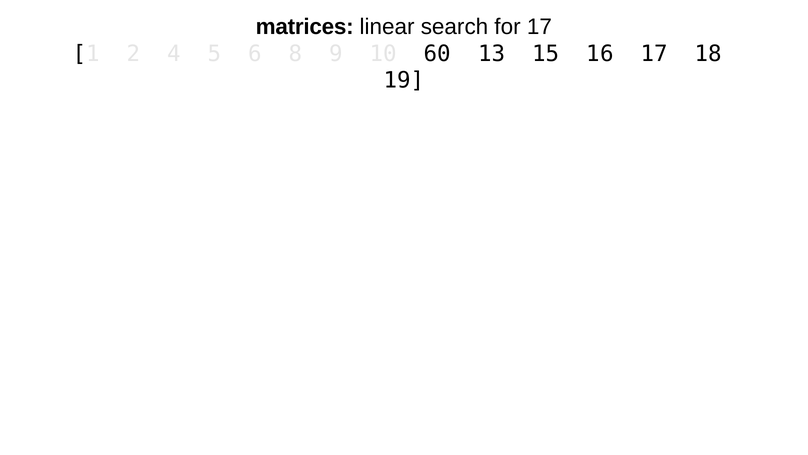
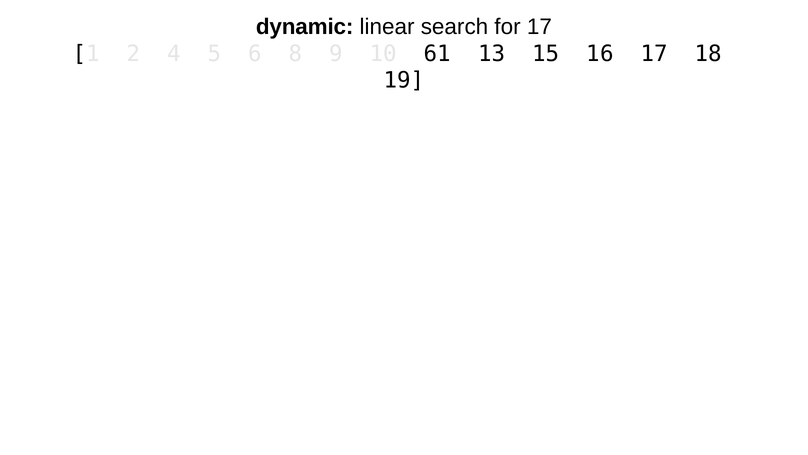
matrices: matrices -> dynamic (305, 27)
60: 60 -> 61 (438, 54)
